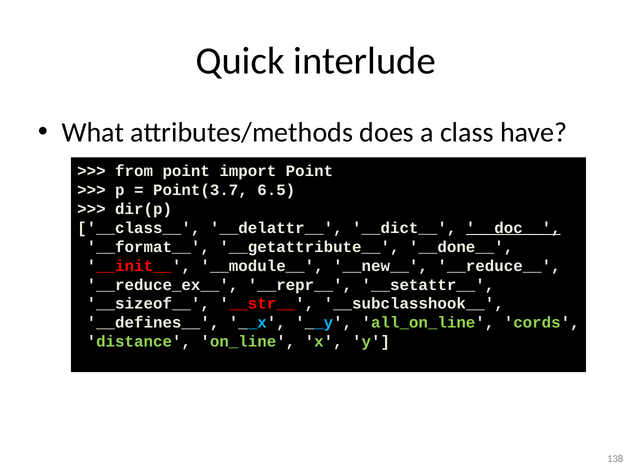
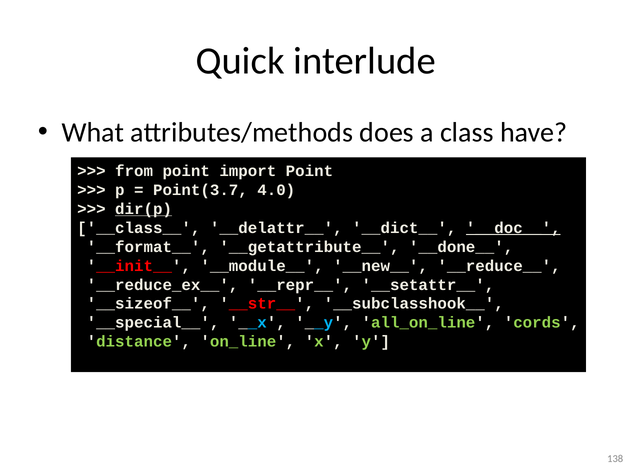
6.5: 6.5 -> 4.0 (276, 190)
dir(p underline: none -> present (144, 209)
__defines__: __defines__ -> __special__ (153, 323)
